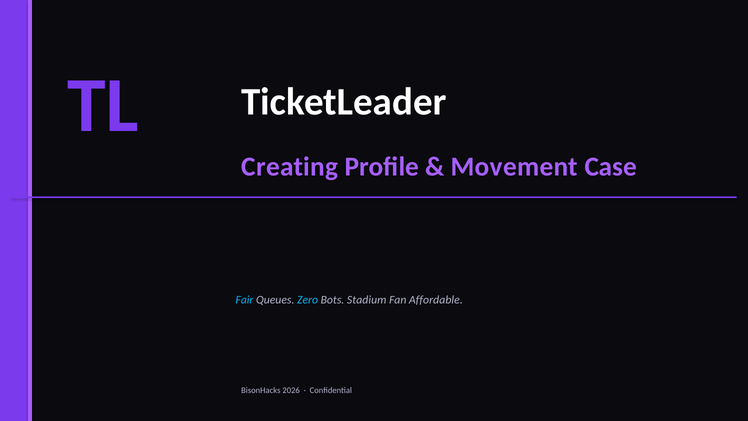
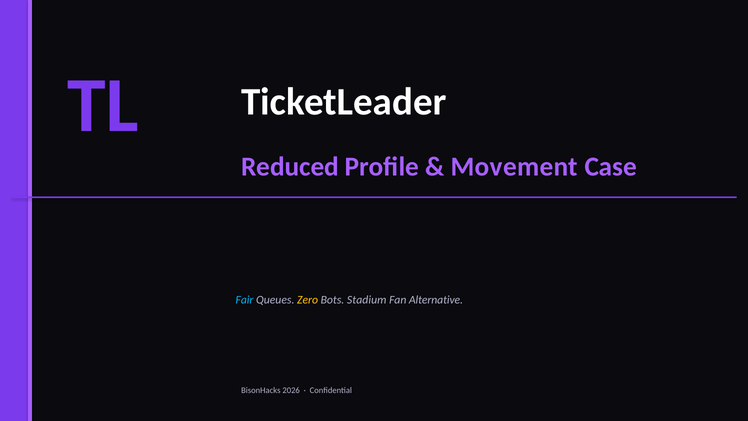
Creating: Creating -> Reduced (290, 167)
Zero colour: light blue -> yellow (308, 300)
Affordable: Affordable -> Alternative (436, 300)
